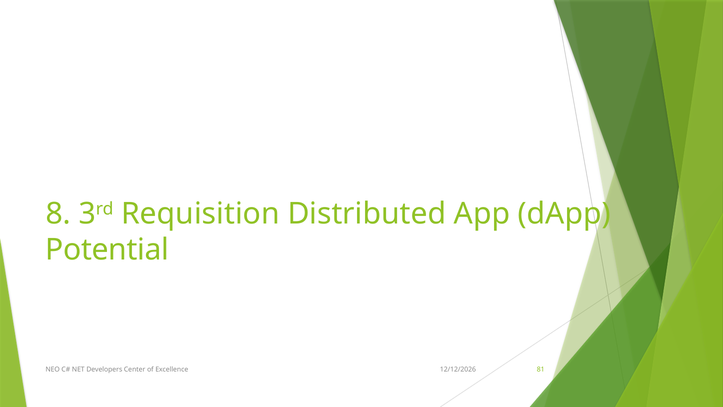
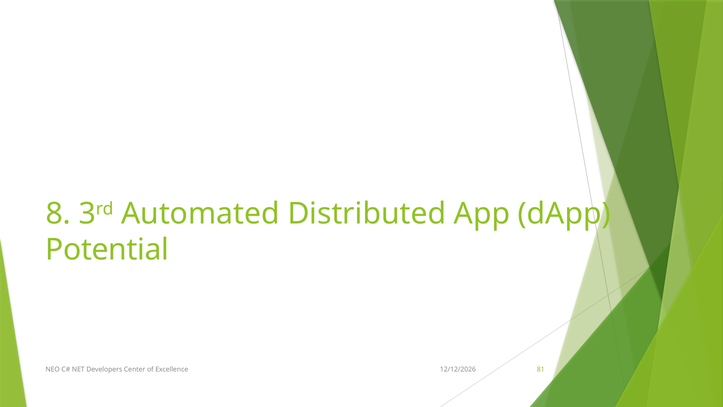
Requisition: Requisition -> Automated (200, 214)
